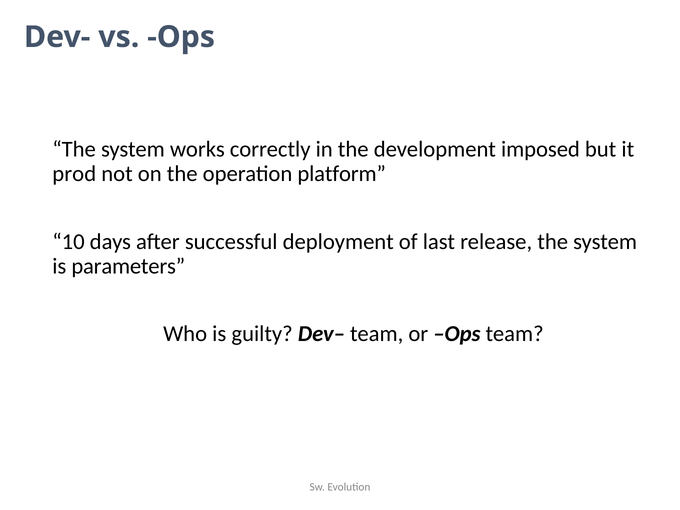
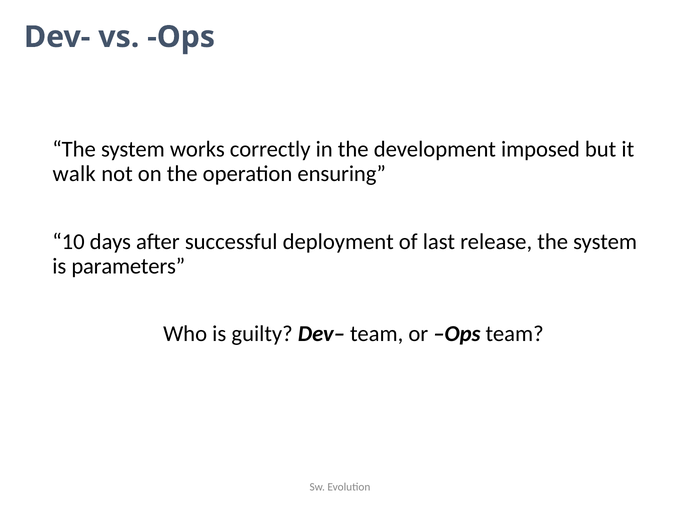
prod: prod -> walk (74, 174)
platform: platform -> ensuring (342, 174)
